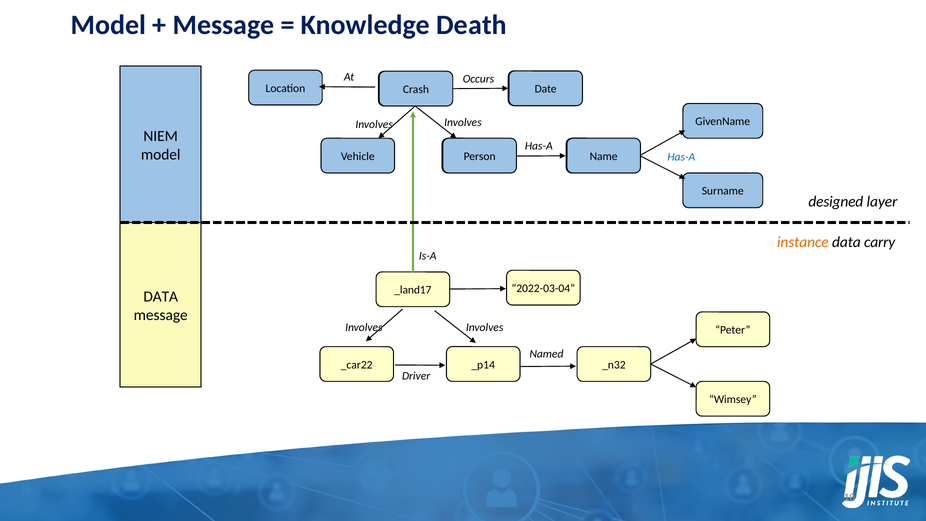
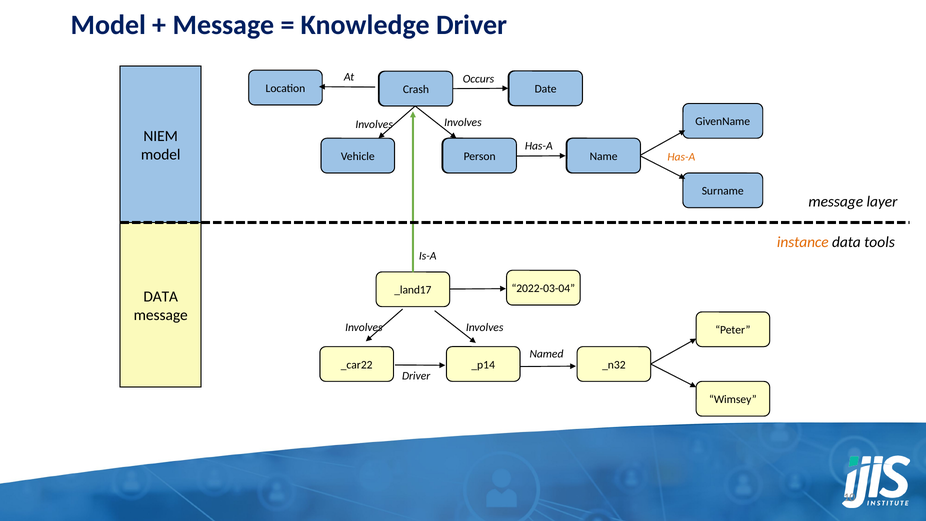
Knowledge Death: Death -> Driver (472, 25)
Has-A colour: blue -> orange (681, 157)
designed: designed -> message (836, 202)
carry: carry -> tools (880, 242)
